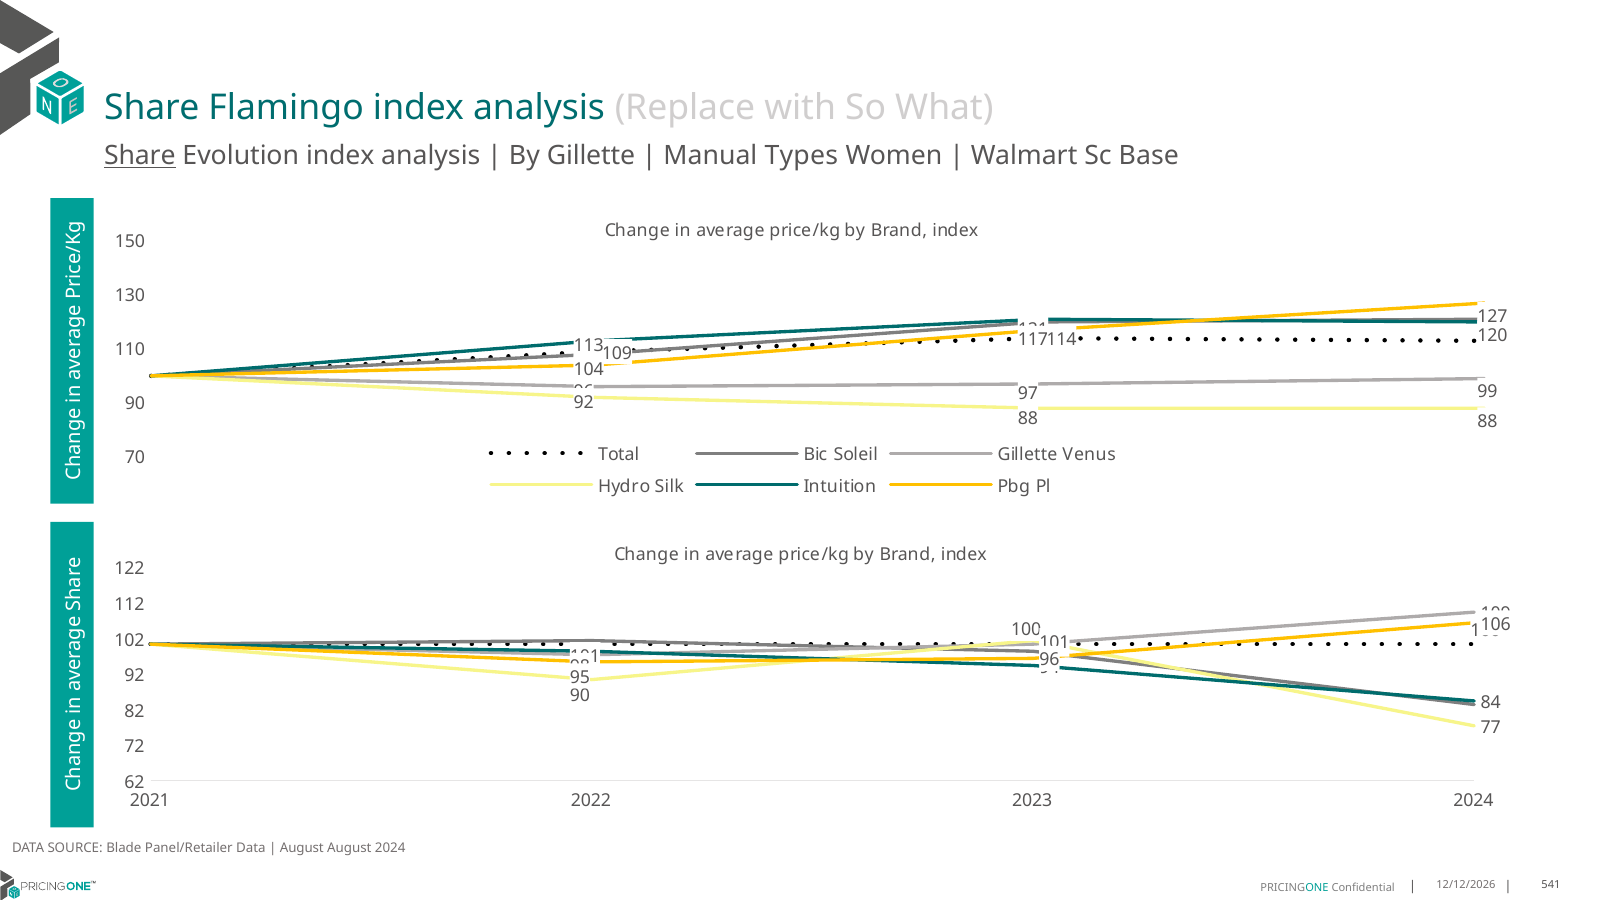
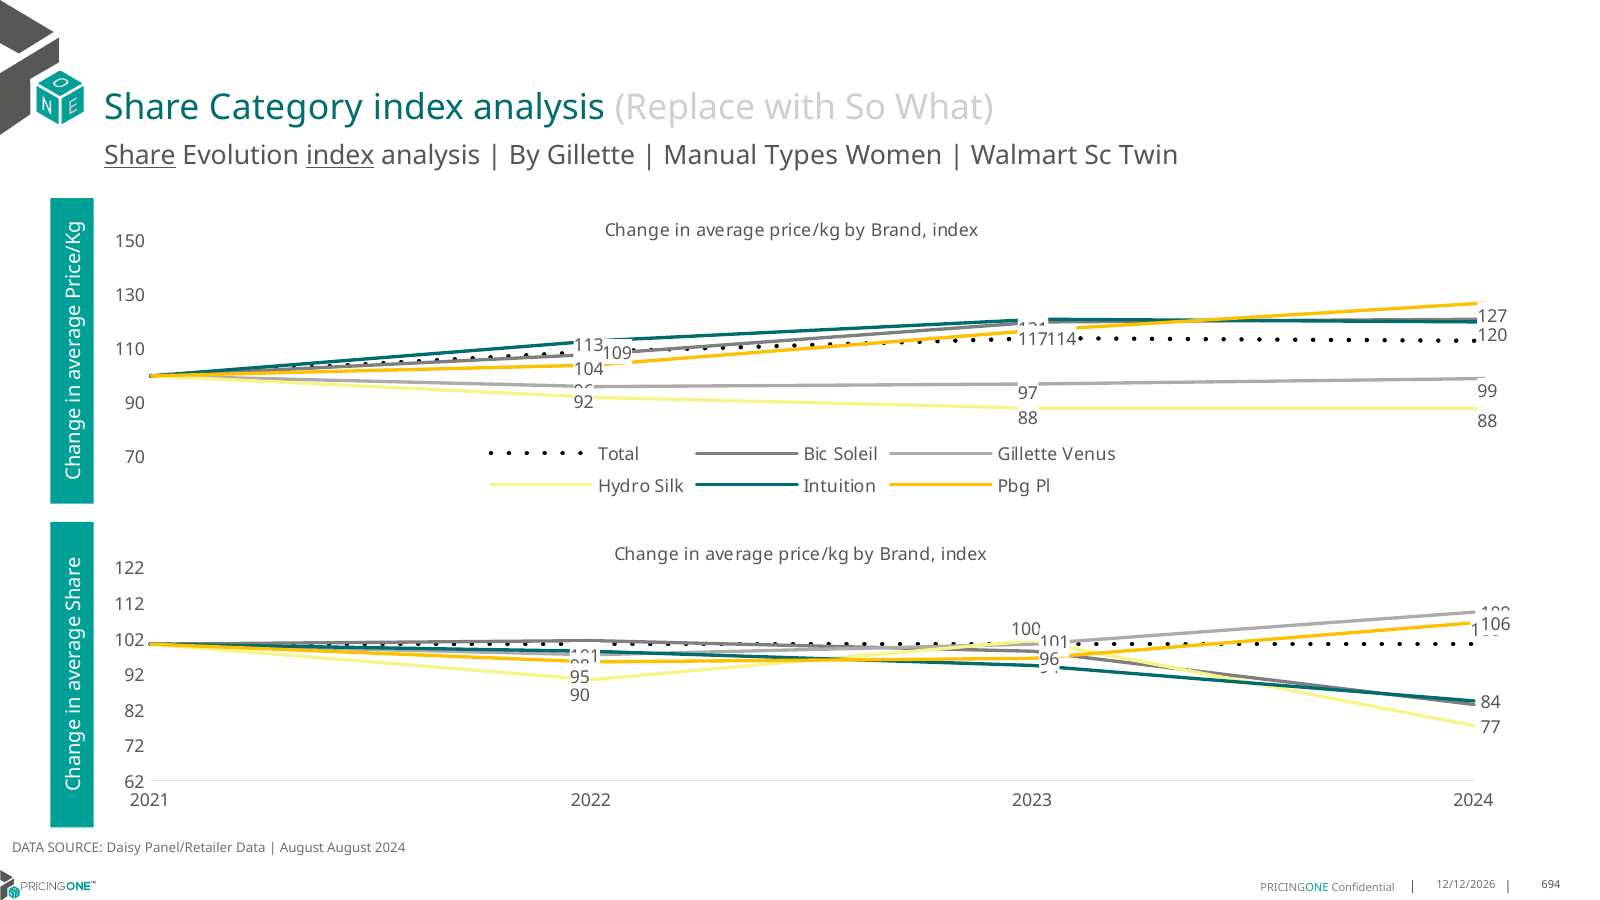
Flamingo: Flamingo -> Category (286, 108)
index underline: none -> present (340, 156)
Base: Base -> Twin (1149, 156)
Blade: Blade -> Daisy (124, 848)
541: 541 -> 694 (1551, 885)
